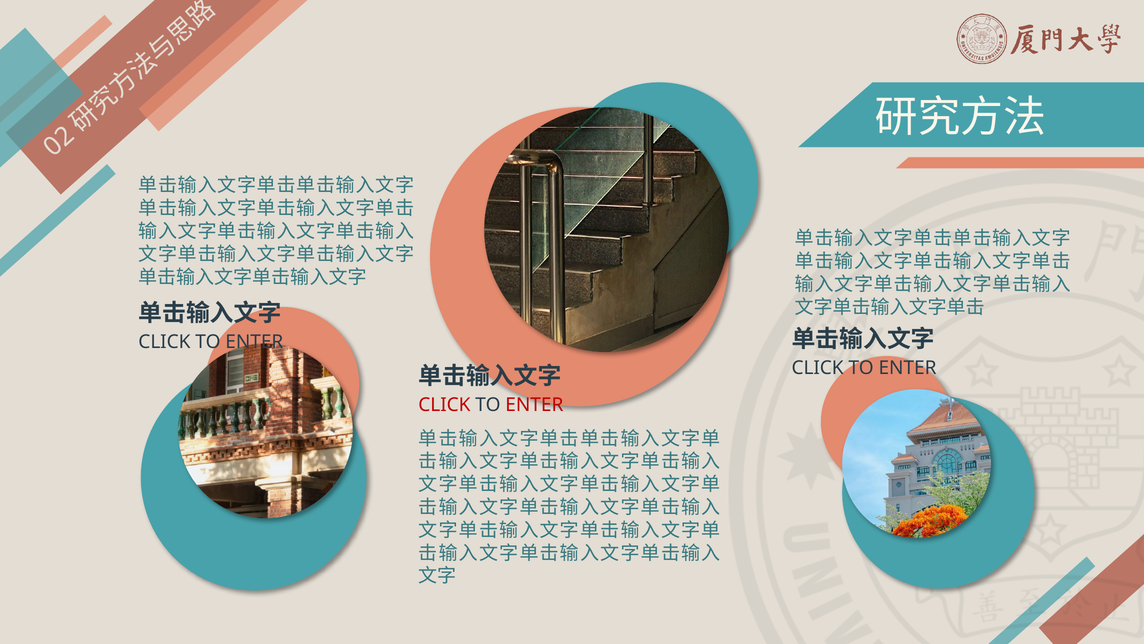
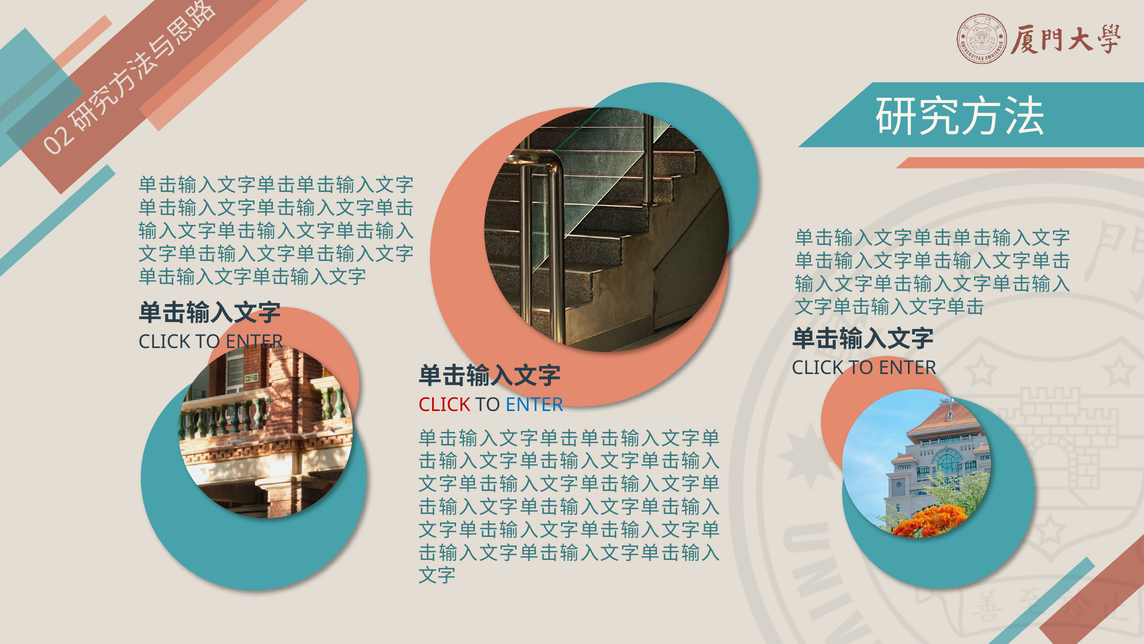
ENTER colour: red -> blue (534, 405)
